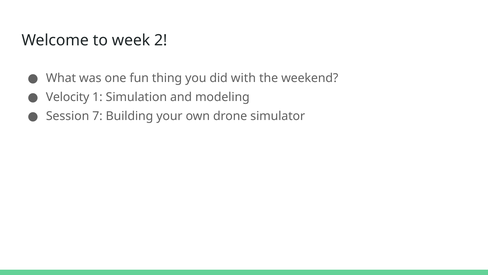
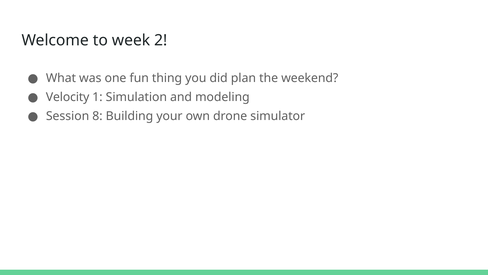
with: with -> plan (243, 78)
7: 7 -> 8 (97, 116)
